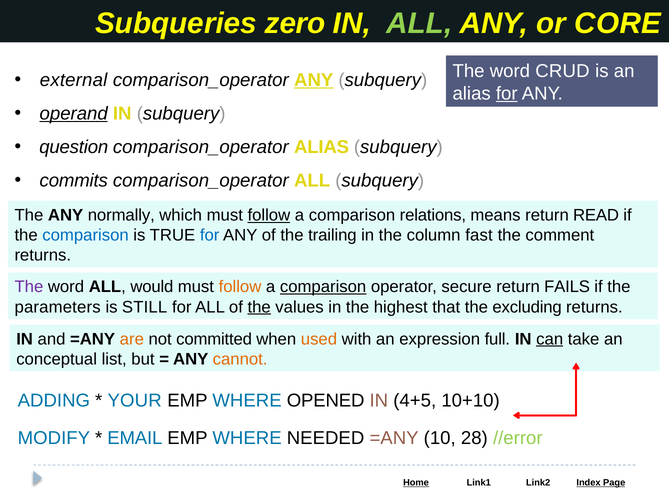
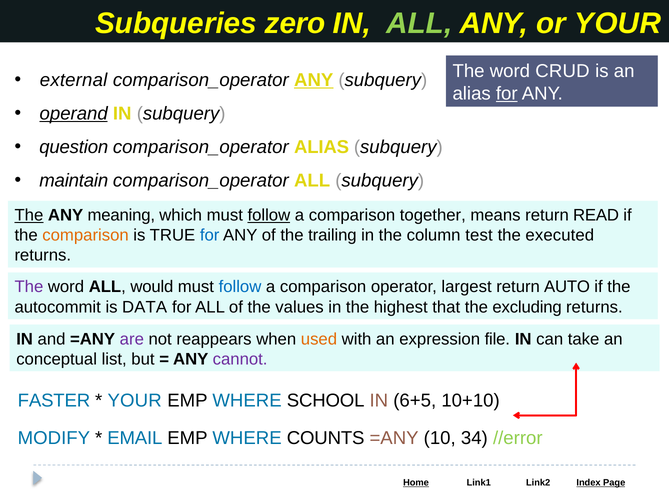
or CORE: CORE -> YOUR (618, 23)
commits: commits -> maintain (74, 180)
The underline: none -> present (29, 215)
normally: normally -> meaning (121, 215)
relations: relations -> together (433, 215)
comparison colour: blue -> orange (86, 235)
fast: fast -> test (479, 235)
comment: comment -> executed (560, 235)
follow colour: orange -> blue (240, 287)
comparison underline: present -> none (323, 287)
secure: secure -> largest (467, 287)
FAILS: FAILS -> AUTO (567, 287)
parameters: parameters -> autocommit (58, 307)
STILL: STILL -> DATA (145, 307)
the underline: present -> none (259, 307)
are colour: orange -> purple (132, 339)
committed: committed -> reappears (214, 339)
full: full -> file (497, 339)
can underline: present -> none (550, 339)
cannot colour: orange -> purple (240, 359)
ADDING: ADDING -> FASTER (54, 400)
OPENED: OPENED -> SCHOOL (326, 400)
4+5: 4+5 -> 6+5 (415, 400)
NEEDED: NEEDED -> COUNTS (326, 438)
28: 28 -> 34 (474, 438)
